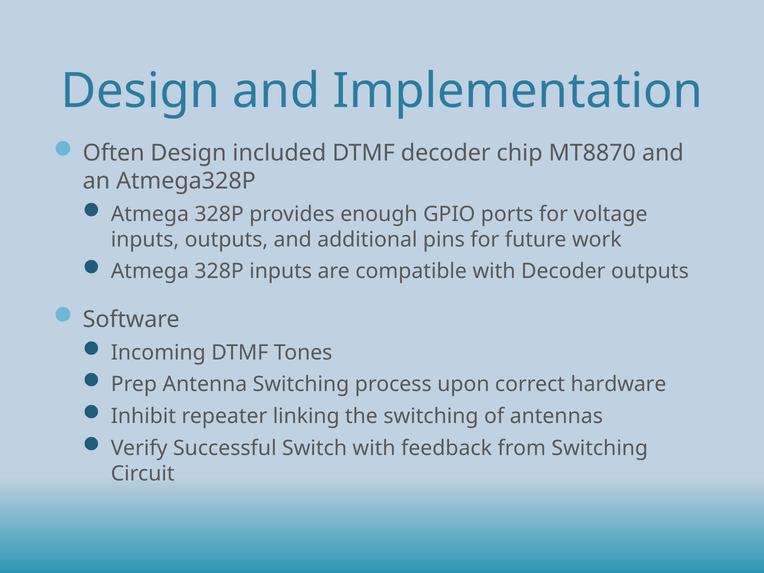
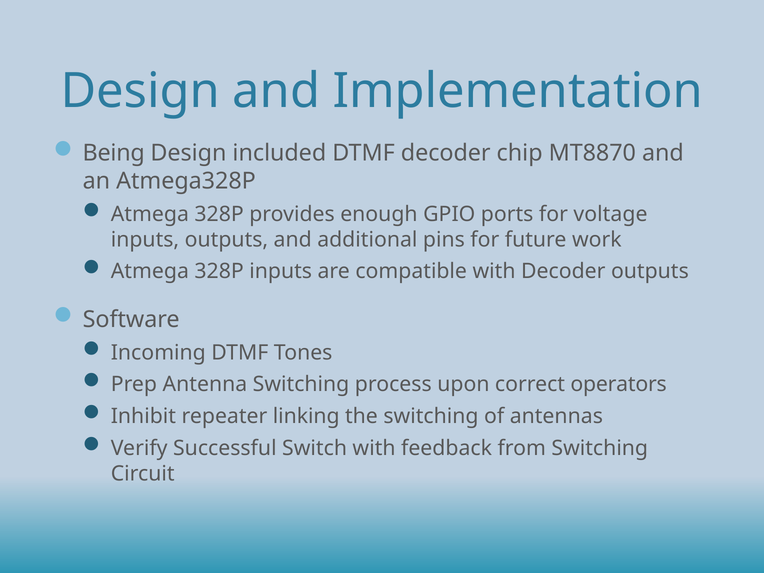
Often: Often -> Being (114, 153)
hardware: hardware -> operators (619, 384)
